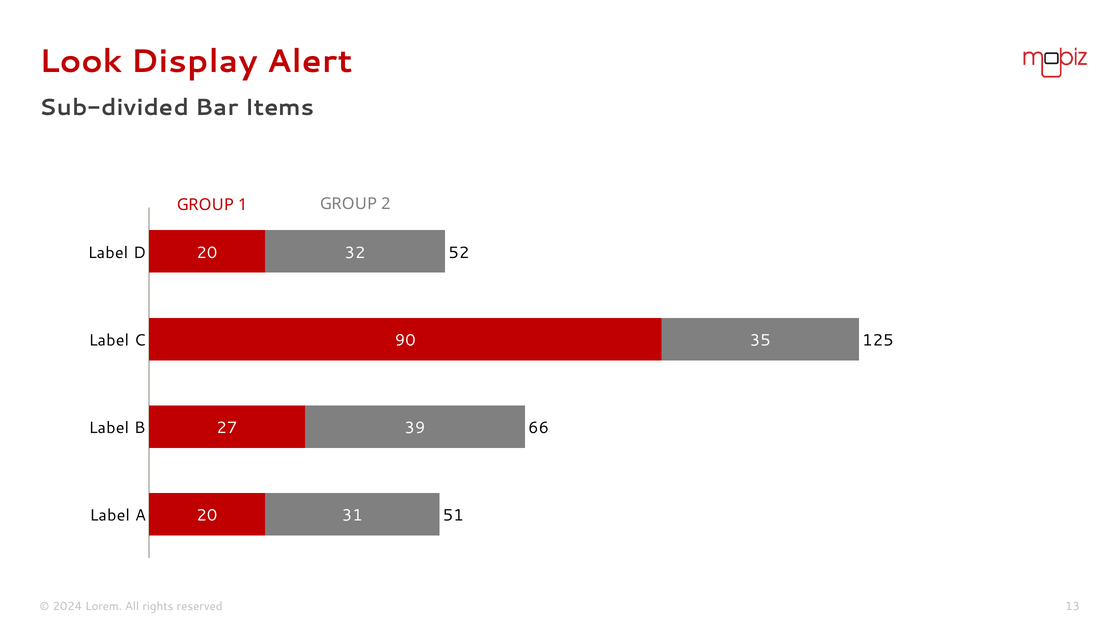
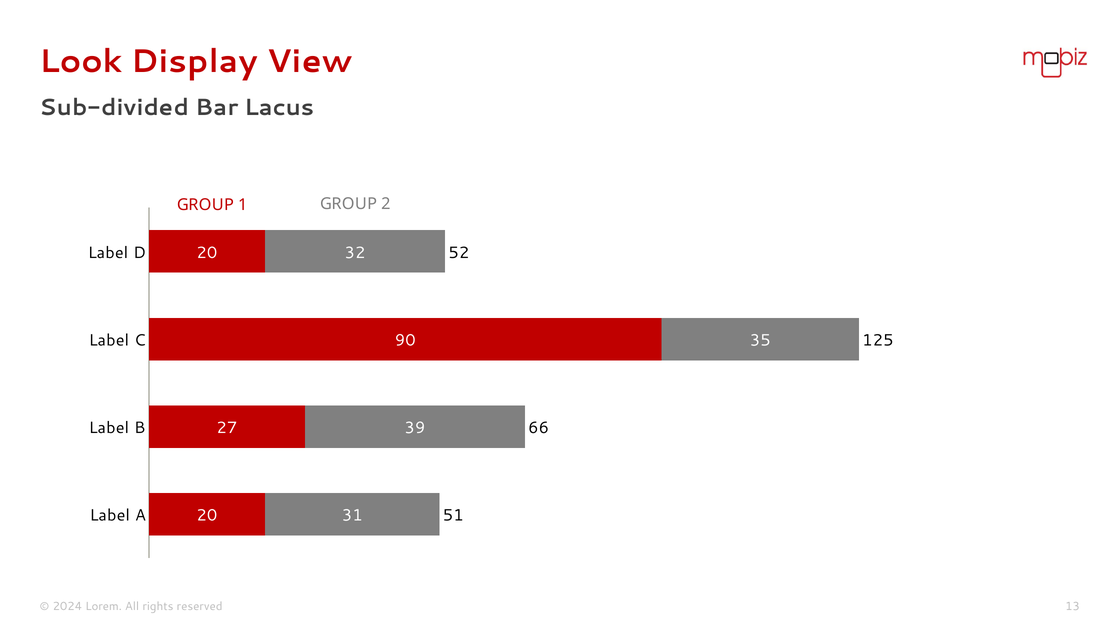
Alert: Alert -> View (310, 62)
Items: Items -> Lacus (279, 107)
